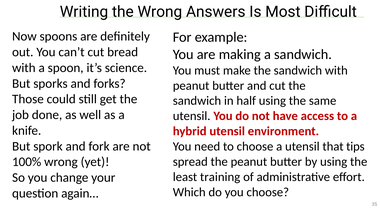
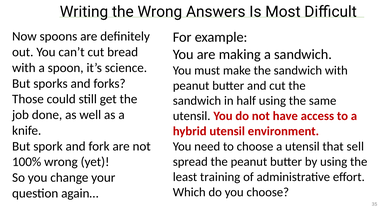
tips: tips -> sell (355, 146)
